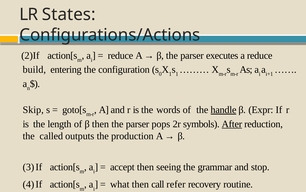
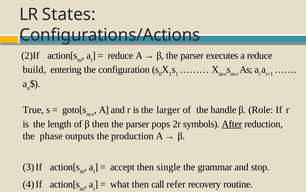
Skip: Skip -> True (33, 109)
words: words -> larger (168, 109)
handle underline: present -> none (223, 109)
Expr: Expr -> Role (261, 109)
called: called -> phase (51, 135)
seeing: seeing -> single (169, 166)
